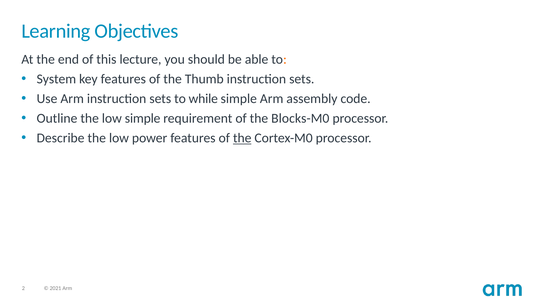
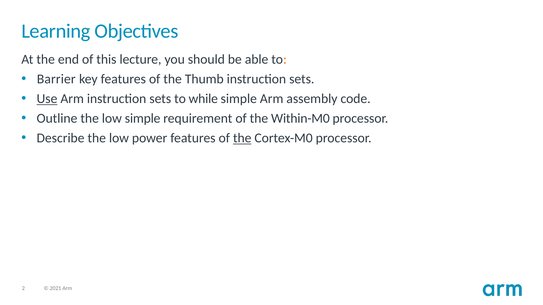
System: System -> Barrier (56, 79)
Use underline: none -> present (47, 99)
Blocks-M0: Blocks-M0 -> Within-M0 (300, 119)
